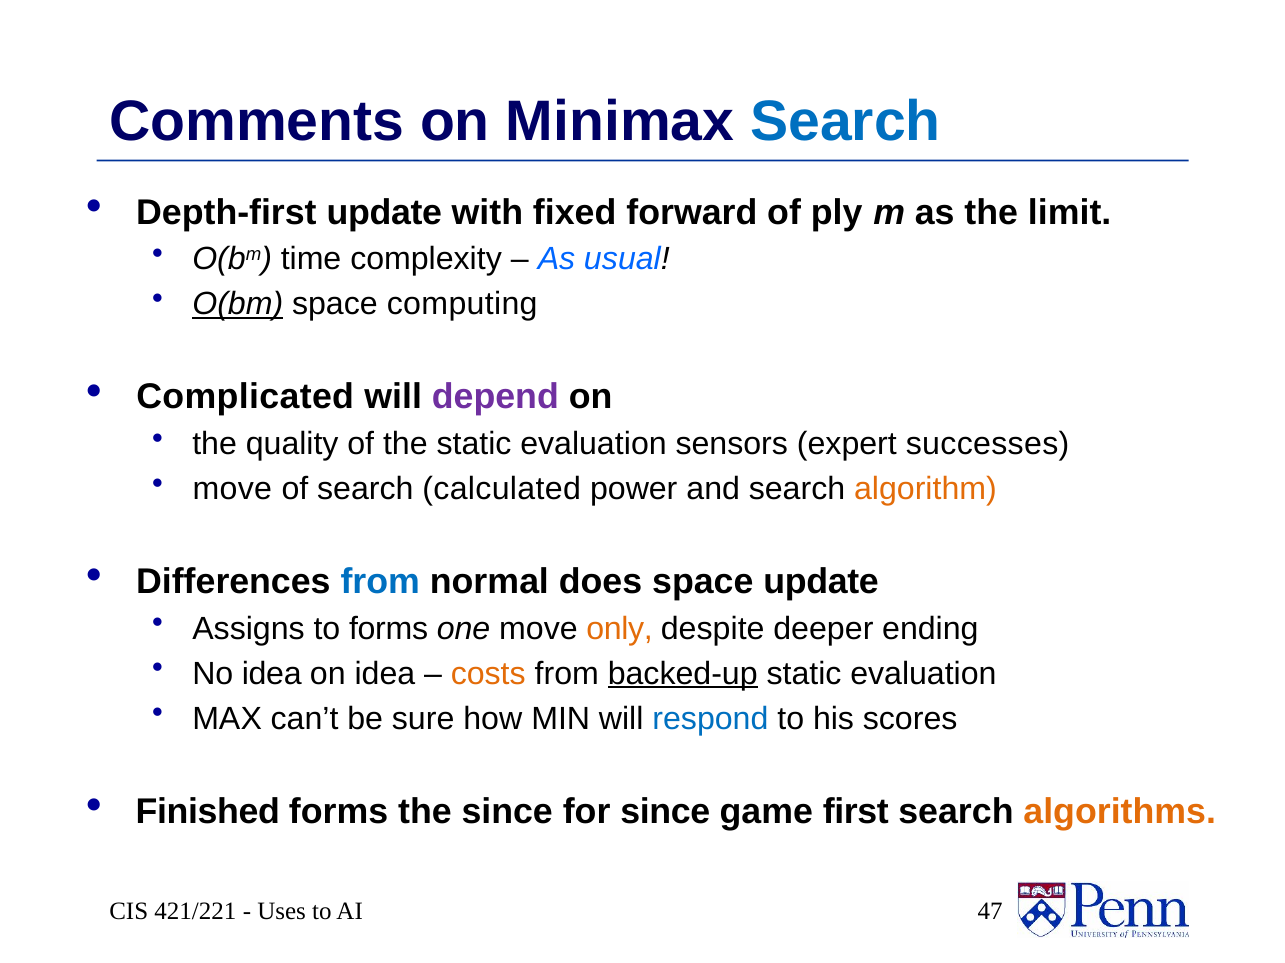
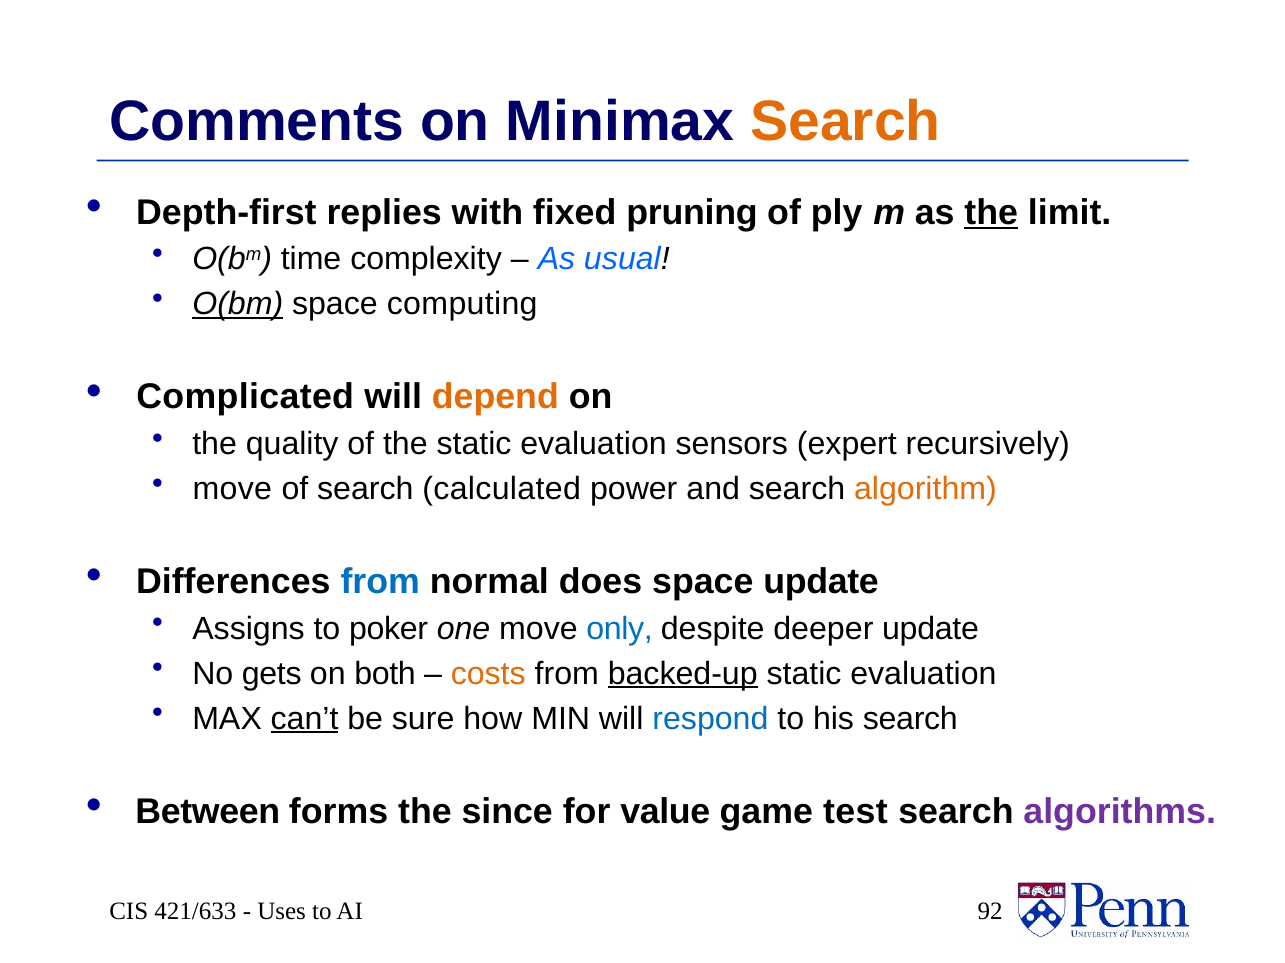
Search colour: blue -> orange (845, 122)
Depth-first update: update -> replies (384, 212)
forward: forward -> pruning (692, 212)
the underline: none -> present (991, 212)
depend colour: purple -> orange (495, 397)
successes: successes -> recursively (988, 444)
to forms: forms -> poker (389, 629)
only colour: orange -> blue (620, 629)
deeper ending: ending -> update (931, 629)
No idea: idea -> gets (272, 674)
on idea: idea -> both (385, 674)
can’t underline: none -> present (305, 719)
his scores: scores -> search (910, 719)
Finished: Finished -> Between (208, 812)
for since: since -> value (665, 812)
first: first -> test (855, 812)
algorithms colour: orange -> purple (1120, 812)
421/221: 421/221 -> 421/633 (195, 912)
47: 47 -> 92 (990, 912)
